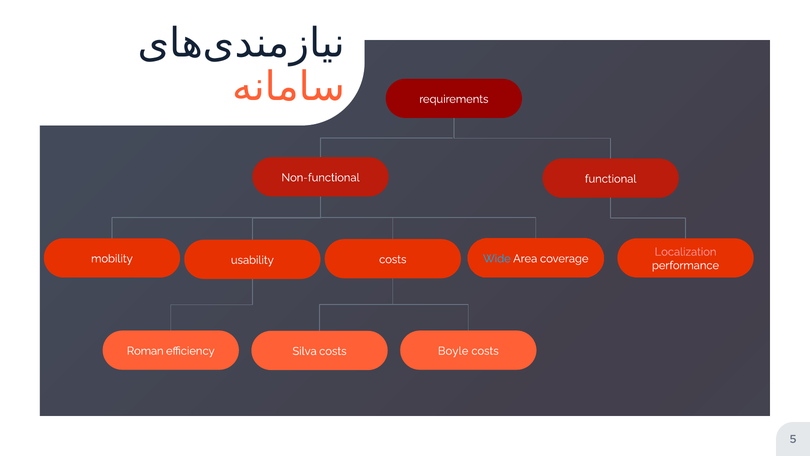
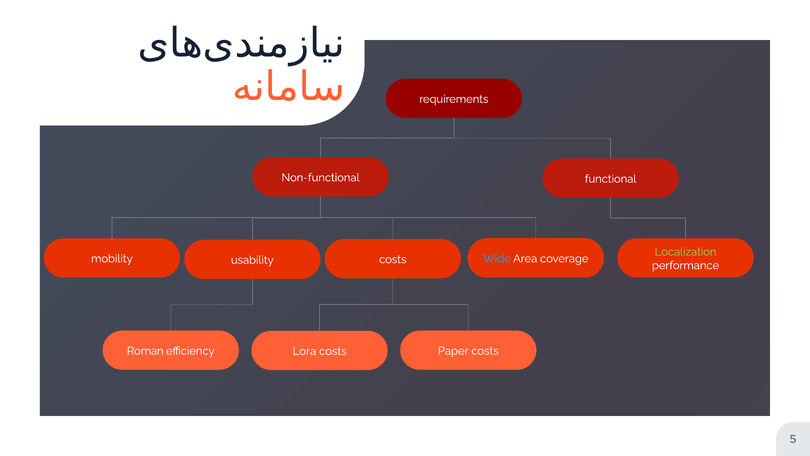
Localization colour: pink -> light green (686, 252)
Boyle: Boyle -> Paper (453, 351)
Silva: Silva -> Lora (304, 351)
